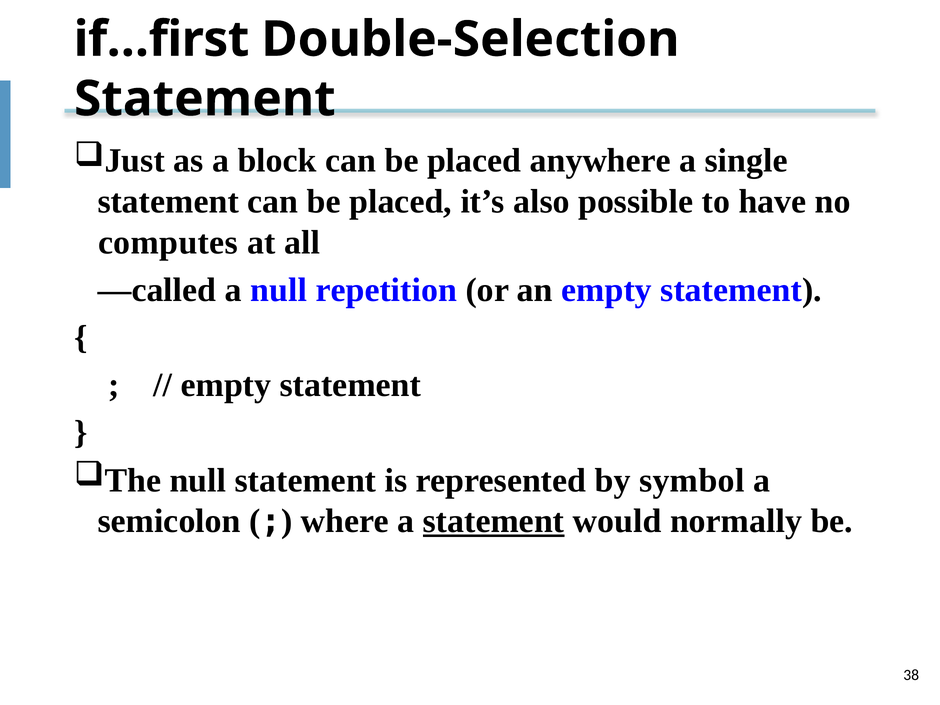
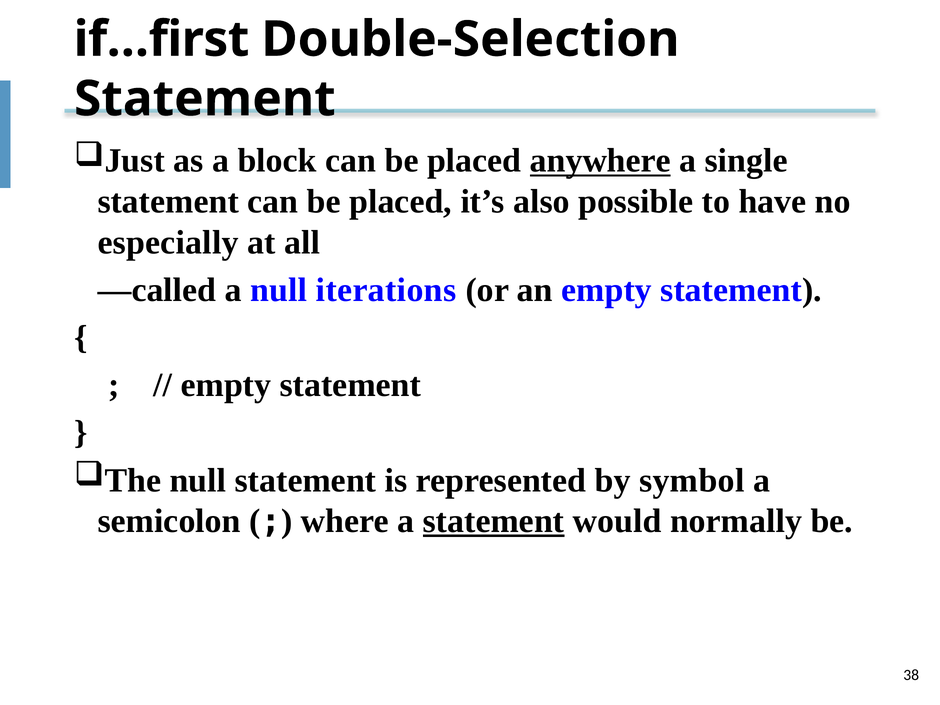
anywhere underline: none -> present (600, 161)
computes: computes -> especially (168, 242)
repetition: repetition -> iterations (386, 290)
